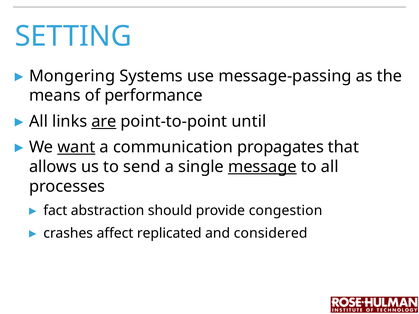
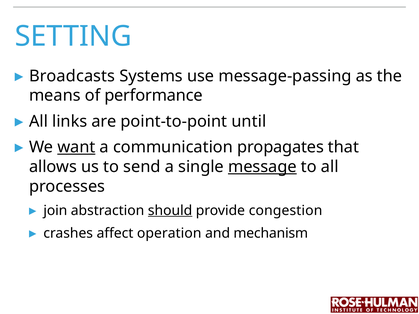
Mongering: Mongering -> Broadcasts (72, 76)
are underline: present -> none (104, 121)
fact: fact -> join (55, 211)
should underline: none -> present (170, 211)
replicated: replicated -> operation (169, 233)
considered: considered -> mechanism (271, 233)
